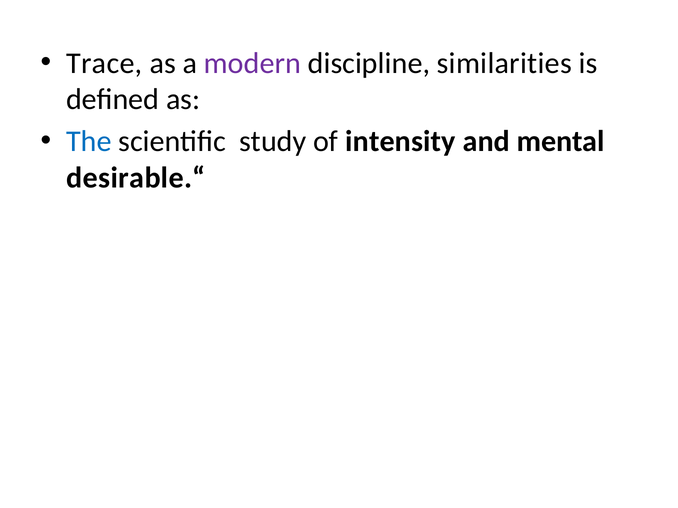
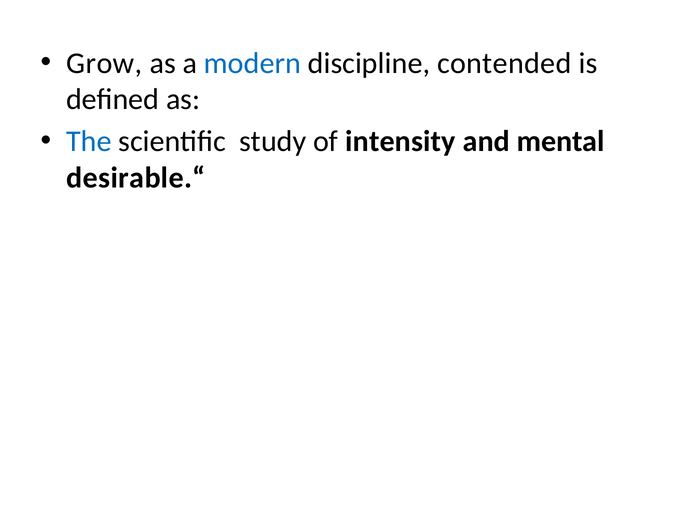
Trace: Trace -> Grow (104, 63)
modern colour: purple -> blue (252, 63)
similarities: similarities -> contended (504, 63)
